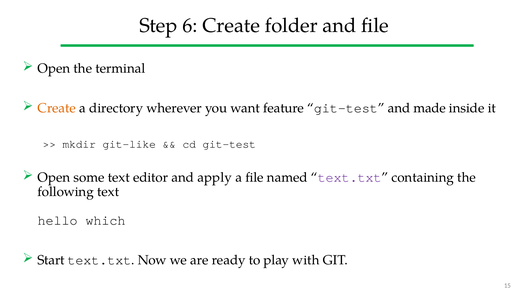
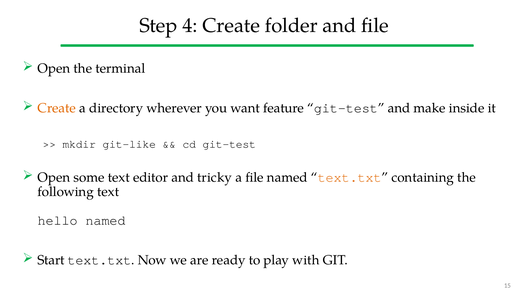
6: 6 -> 4 (190, 26)
made: made -> make (430, 108)
apply: apply -> tricky (215, 178)
text.txt colour: purple -> orange (350, 178)
hello which: which -> named (105, 221)
